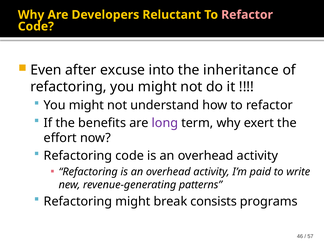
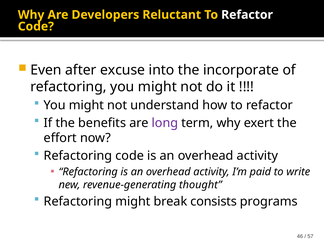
Refactor colour: pink -> white (247, 15)
inheritance: inheritance -> incorporate (241, 70)
patterns: patterns -> thought (200, 185)
